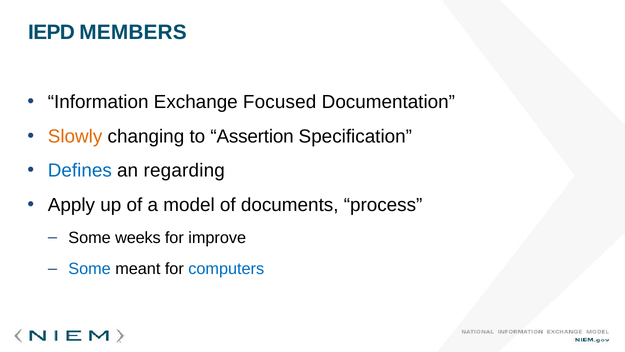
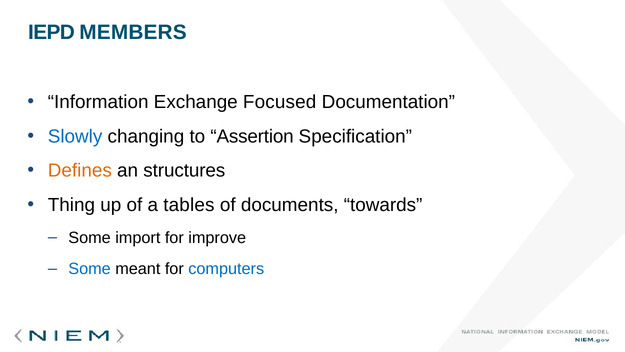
Slowly colour: orange -> blue (75, 136)
Defines colour: blue -> orange (80, 170)
regarding: regarding -> structures (184, 170)
Apply: Apply -> Thing (71, 205)
model: model -> tables (189, 205)
process: process -> towards (383, 205)
weeks: weeks -> import (138, 238)
